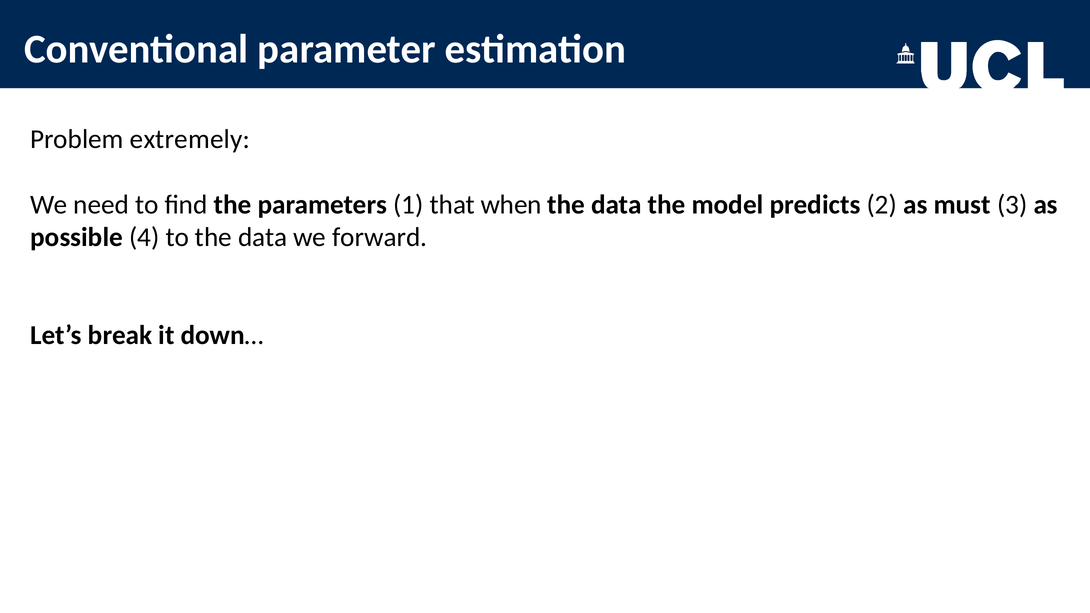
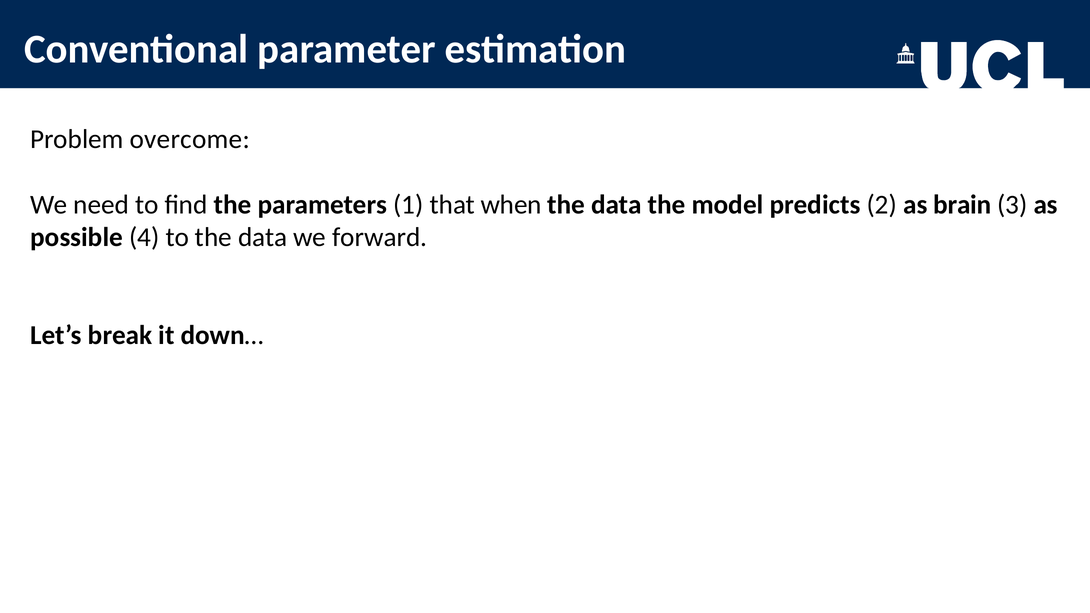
extremely: extremely -> overcome (190, 139)
must: must -> brain (962, 205)
